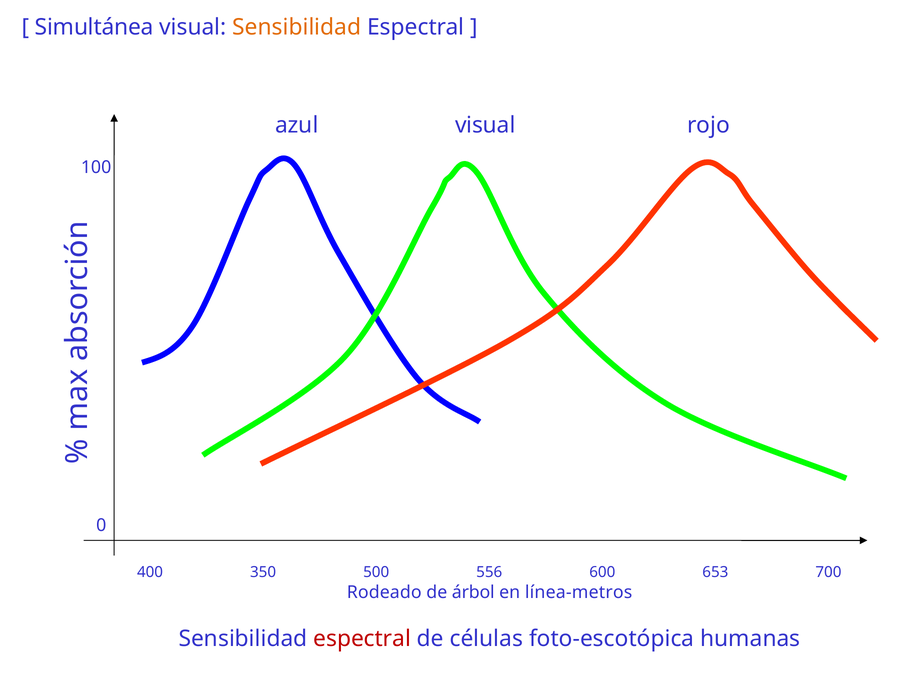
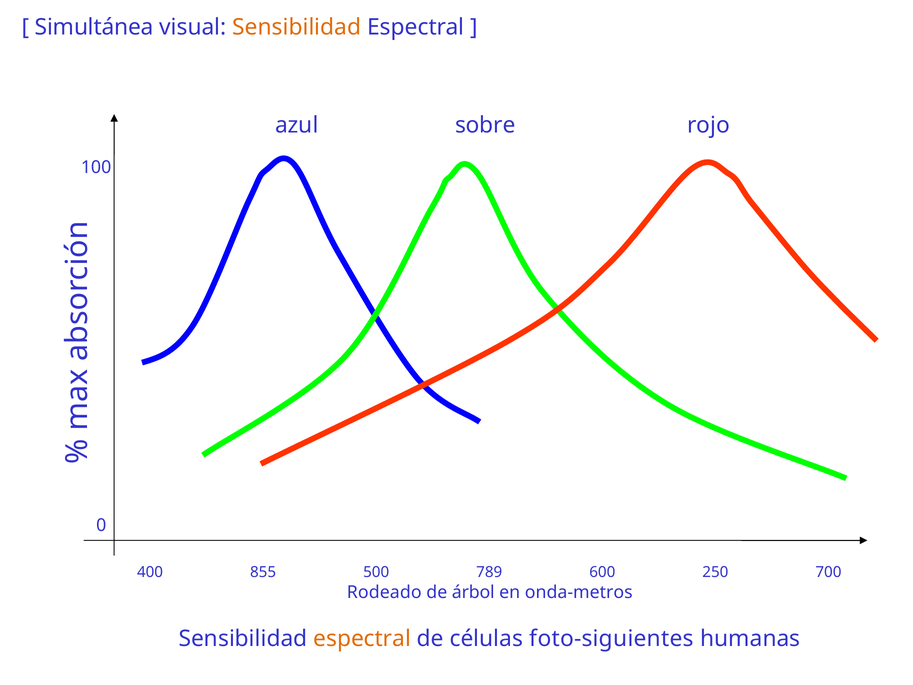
azul visual: visual -> sobre (485, 125)
350: 350 -> 855 (263, 572)
556: 556 -> 789 (489, 572)
653: 653 -> 250 (715, 572)
línea-metros: línea-metros -> onda-metros (579, 592)
espectral colour: red -> orange (362, 638)
foto-escotópica: foto-escotópica -> foto-siguientes (612, 638)
